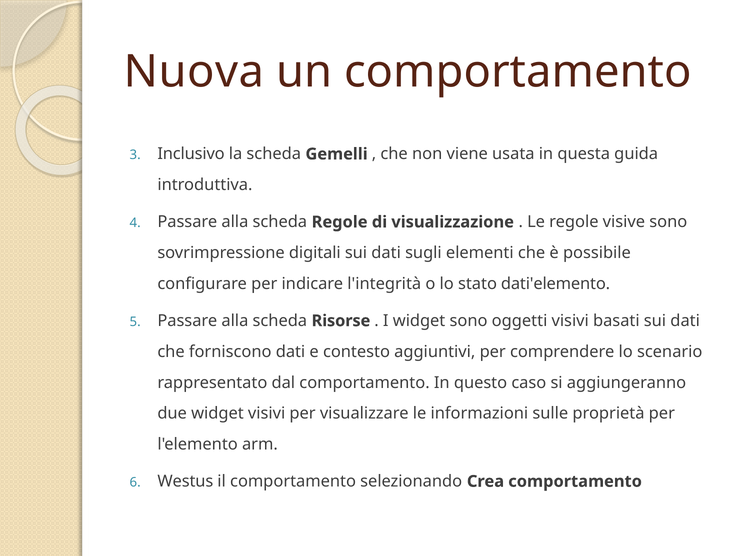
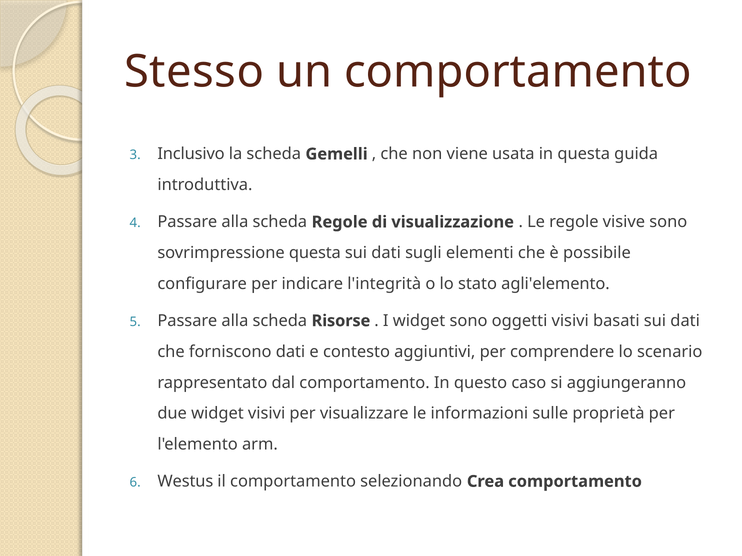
Nuova: Nuova -> Stesso (194, 72)
sovrimpressione digitali: digitali -> questa (315, 253)
dati'elemento: dati'elemento -> agli'elemento (555, 284)
